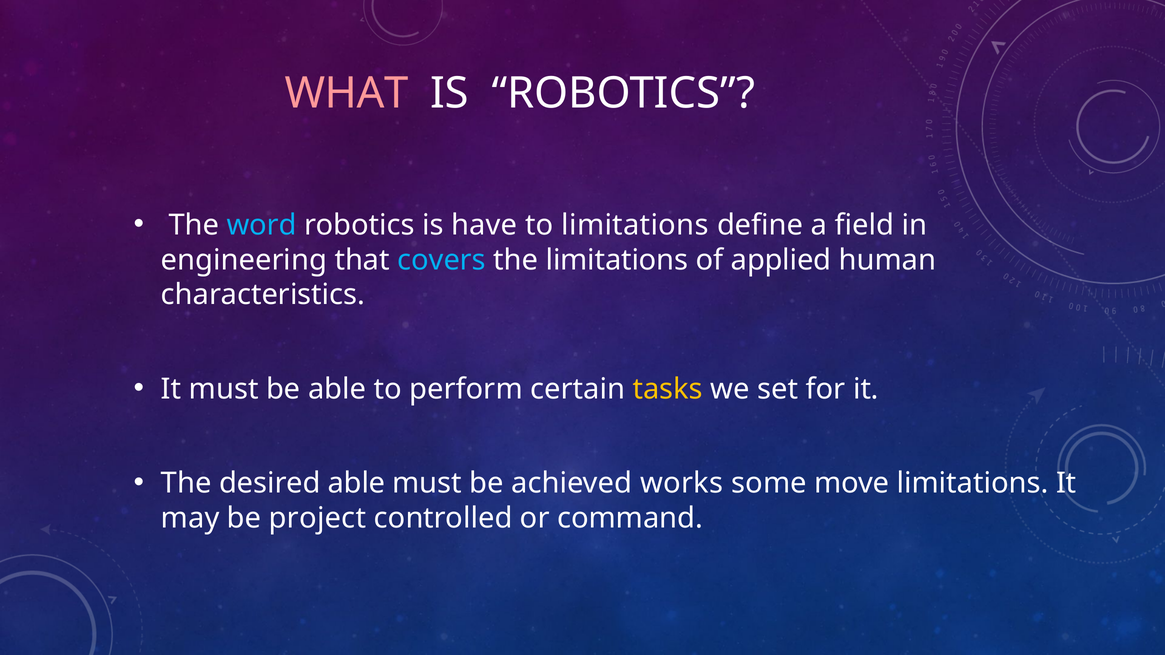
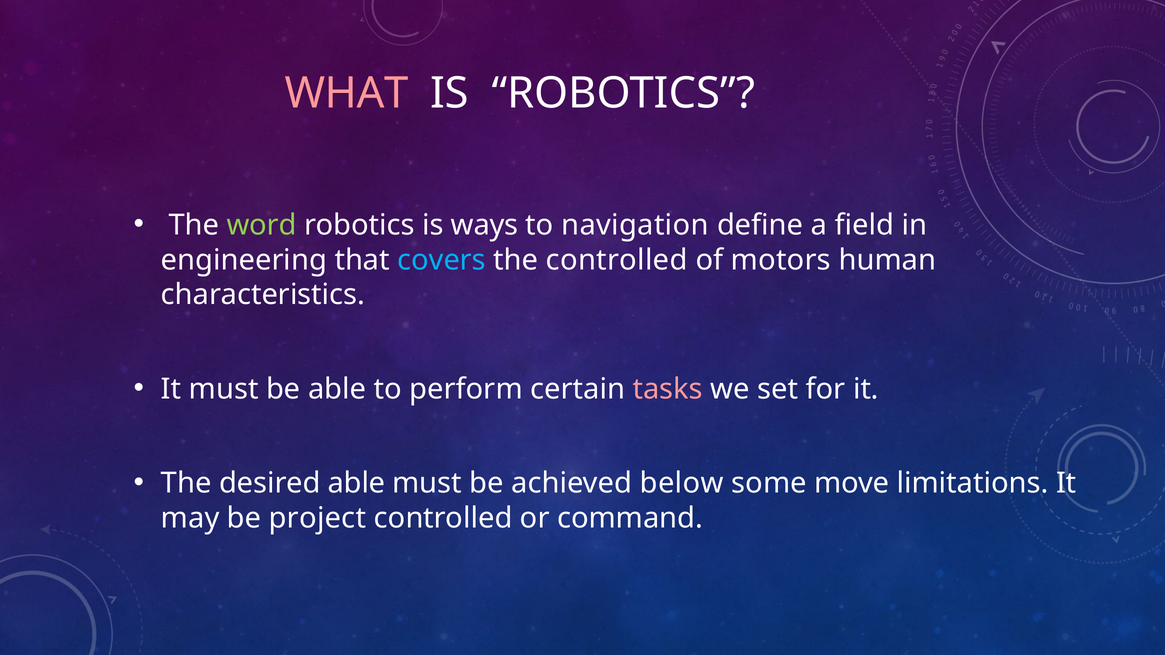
word colour: light blue -> light green (262, 225)
have: have -> ways (485, 225)
to limitations: limitations -> navigation (635, 225)
the limitations: limitations -> controlled (617, 260)
applied: applied -> motors (781, 260)
tasks colour: yellow -> pink (668, 389)
works: works -> below (682, 483)
